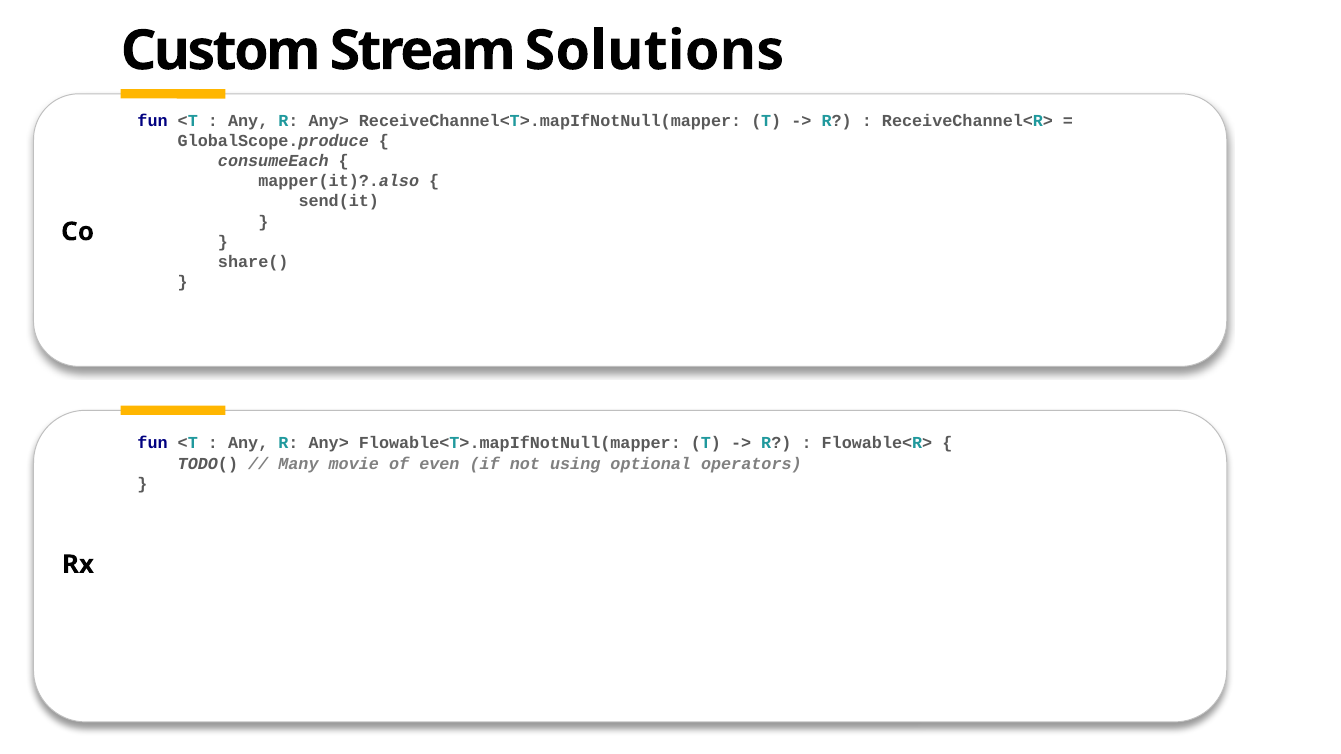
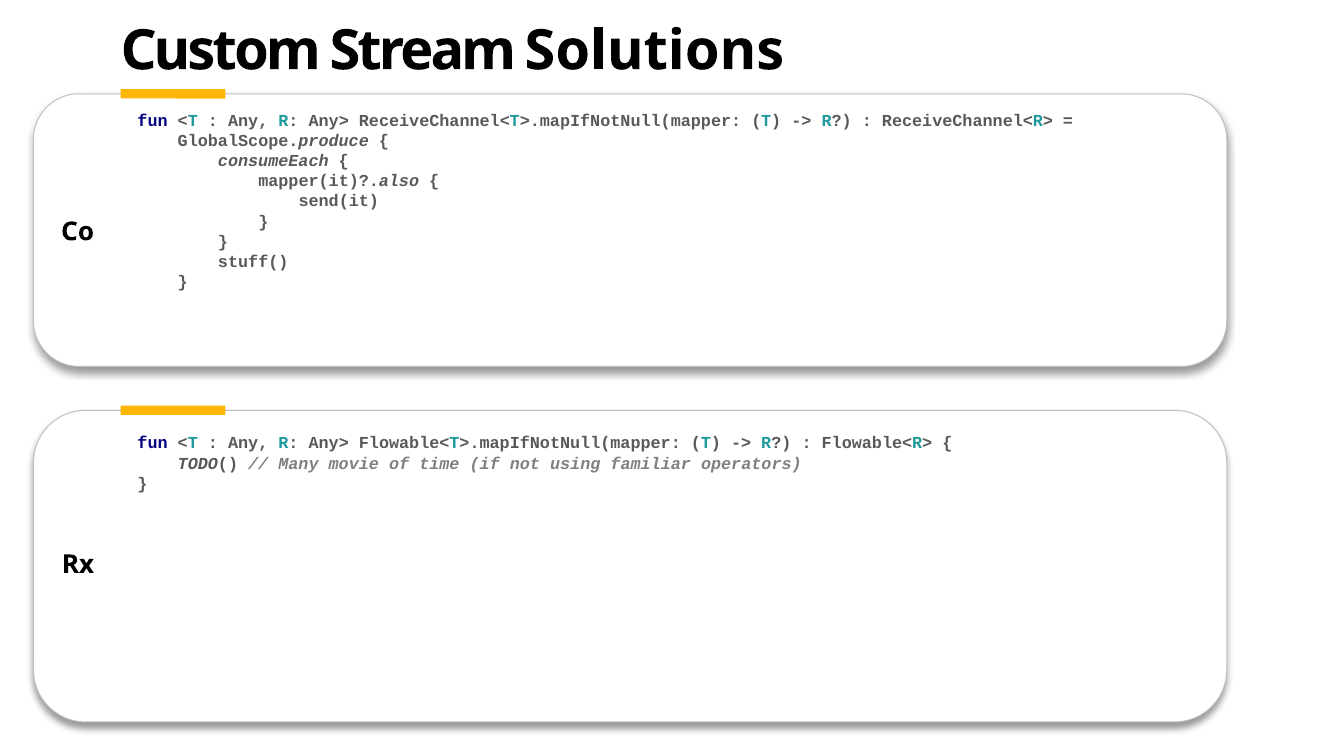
share(: share( -> stuff( (253, 262)
even: even -> time (439, 464)
optional: optional -> familiar (651, 464)
